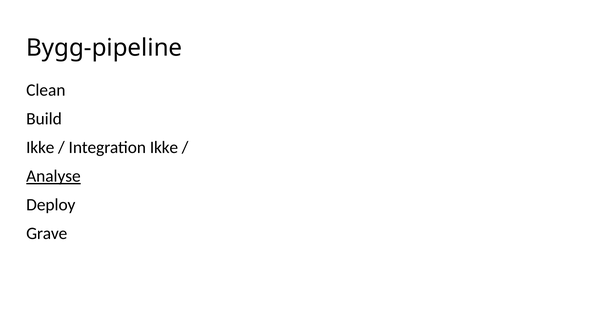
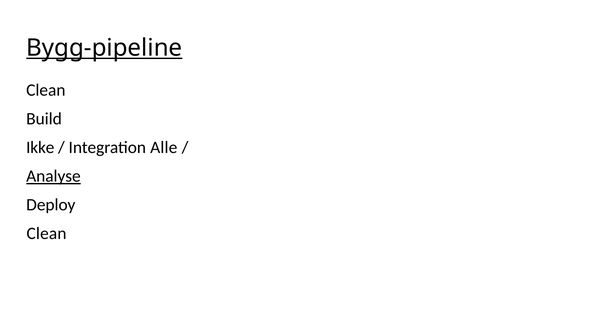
Bygg-pipeline underline: none -> present (104, 48)
Integration Ikke: Ikke -> Alle (164, 147)
Grave: Grave -> Clean (47, 233)
